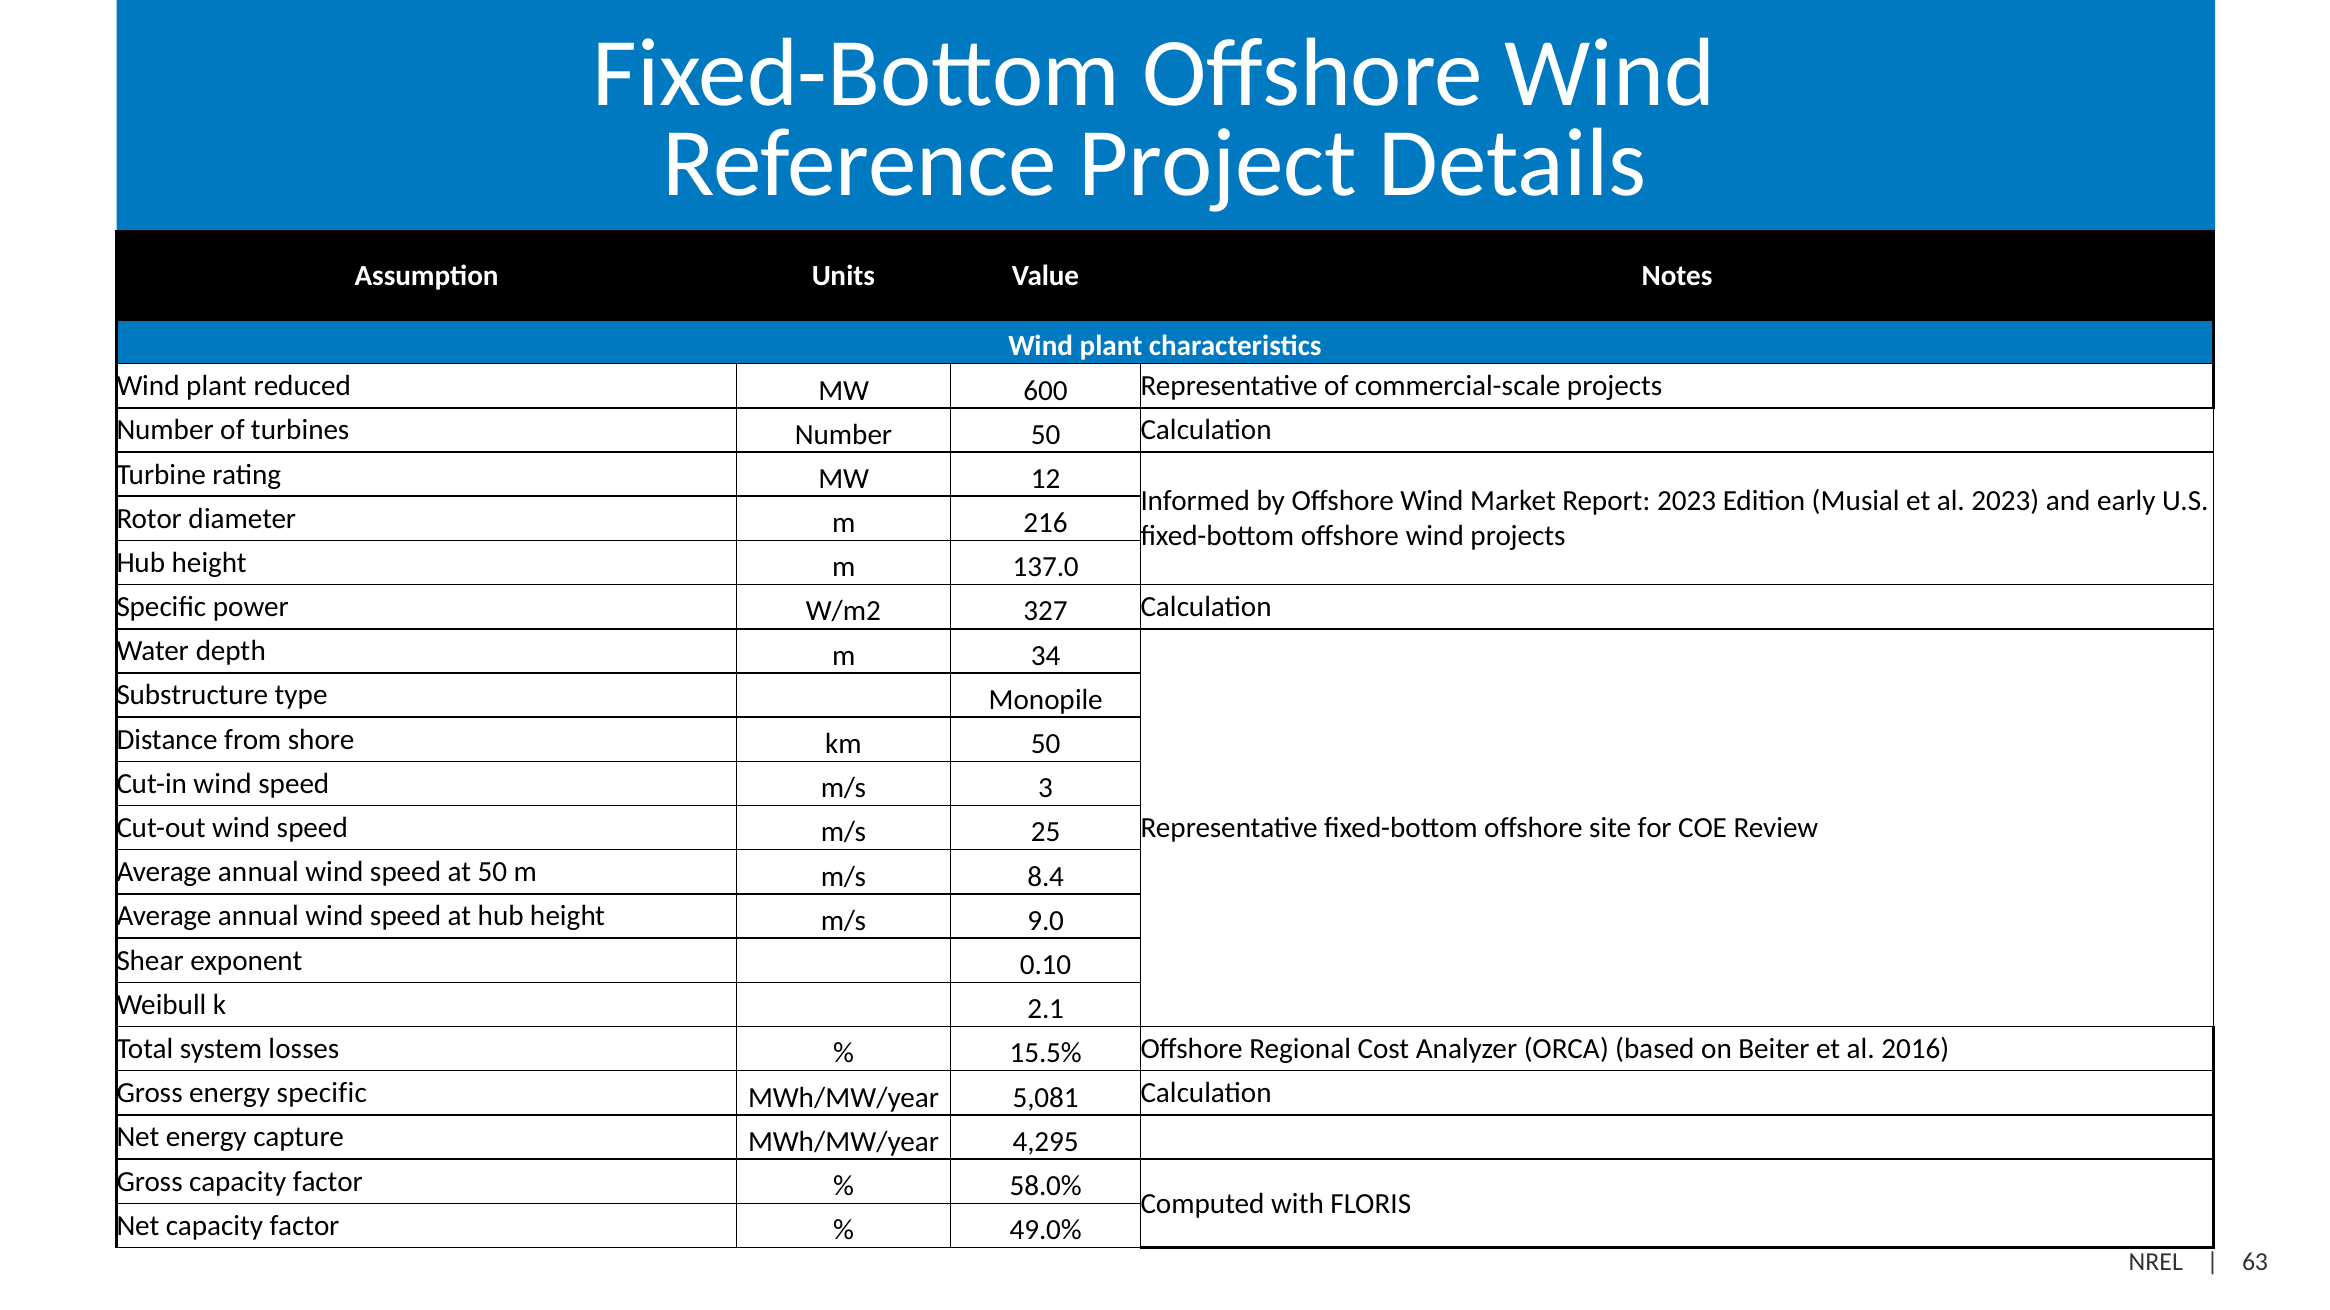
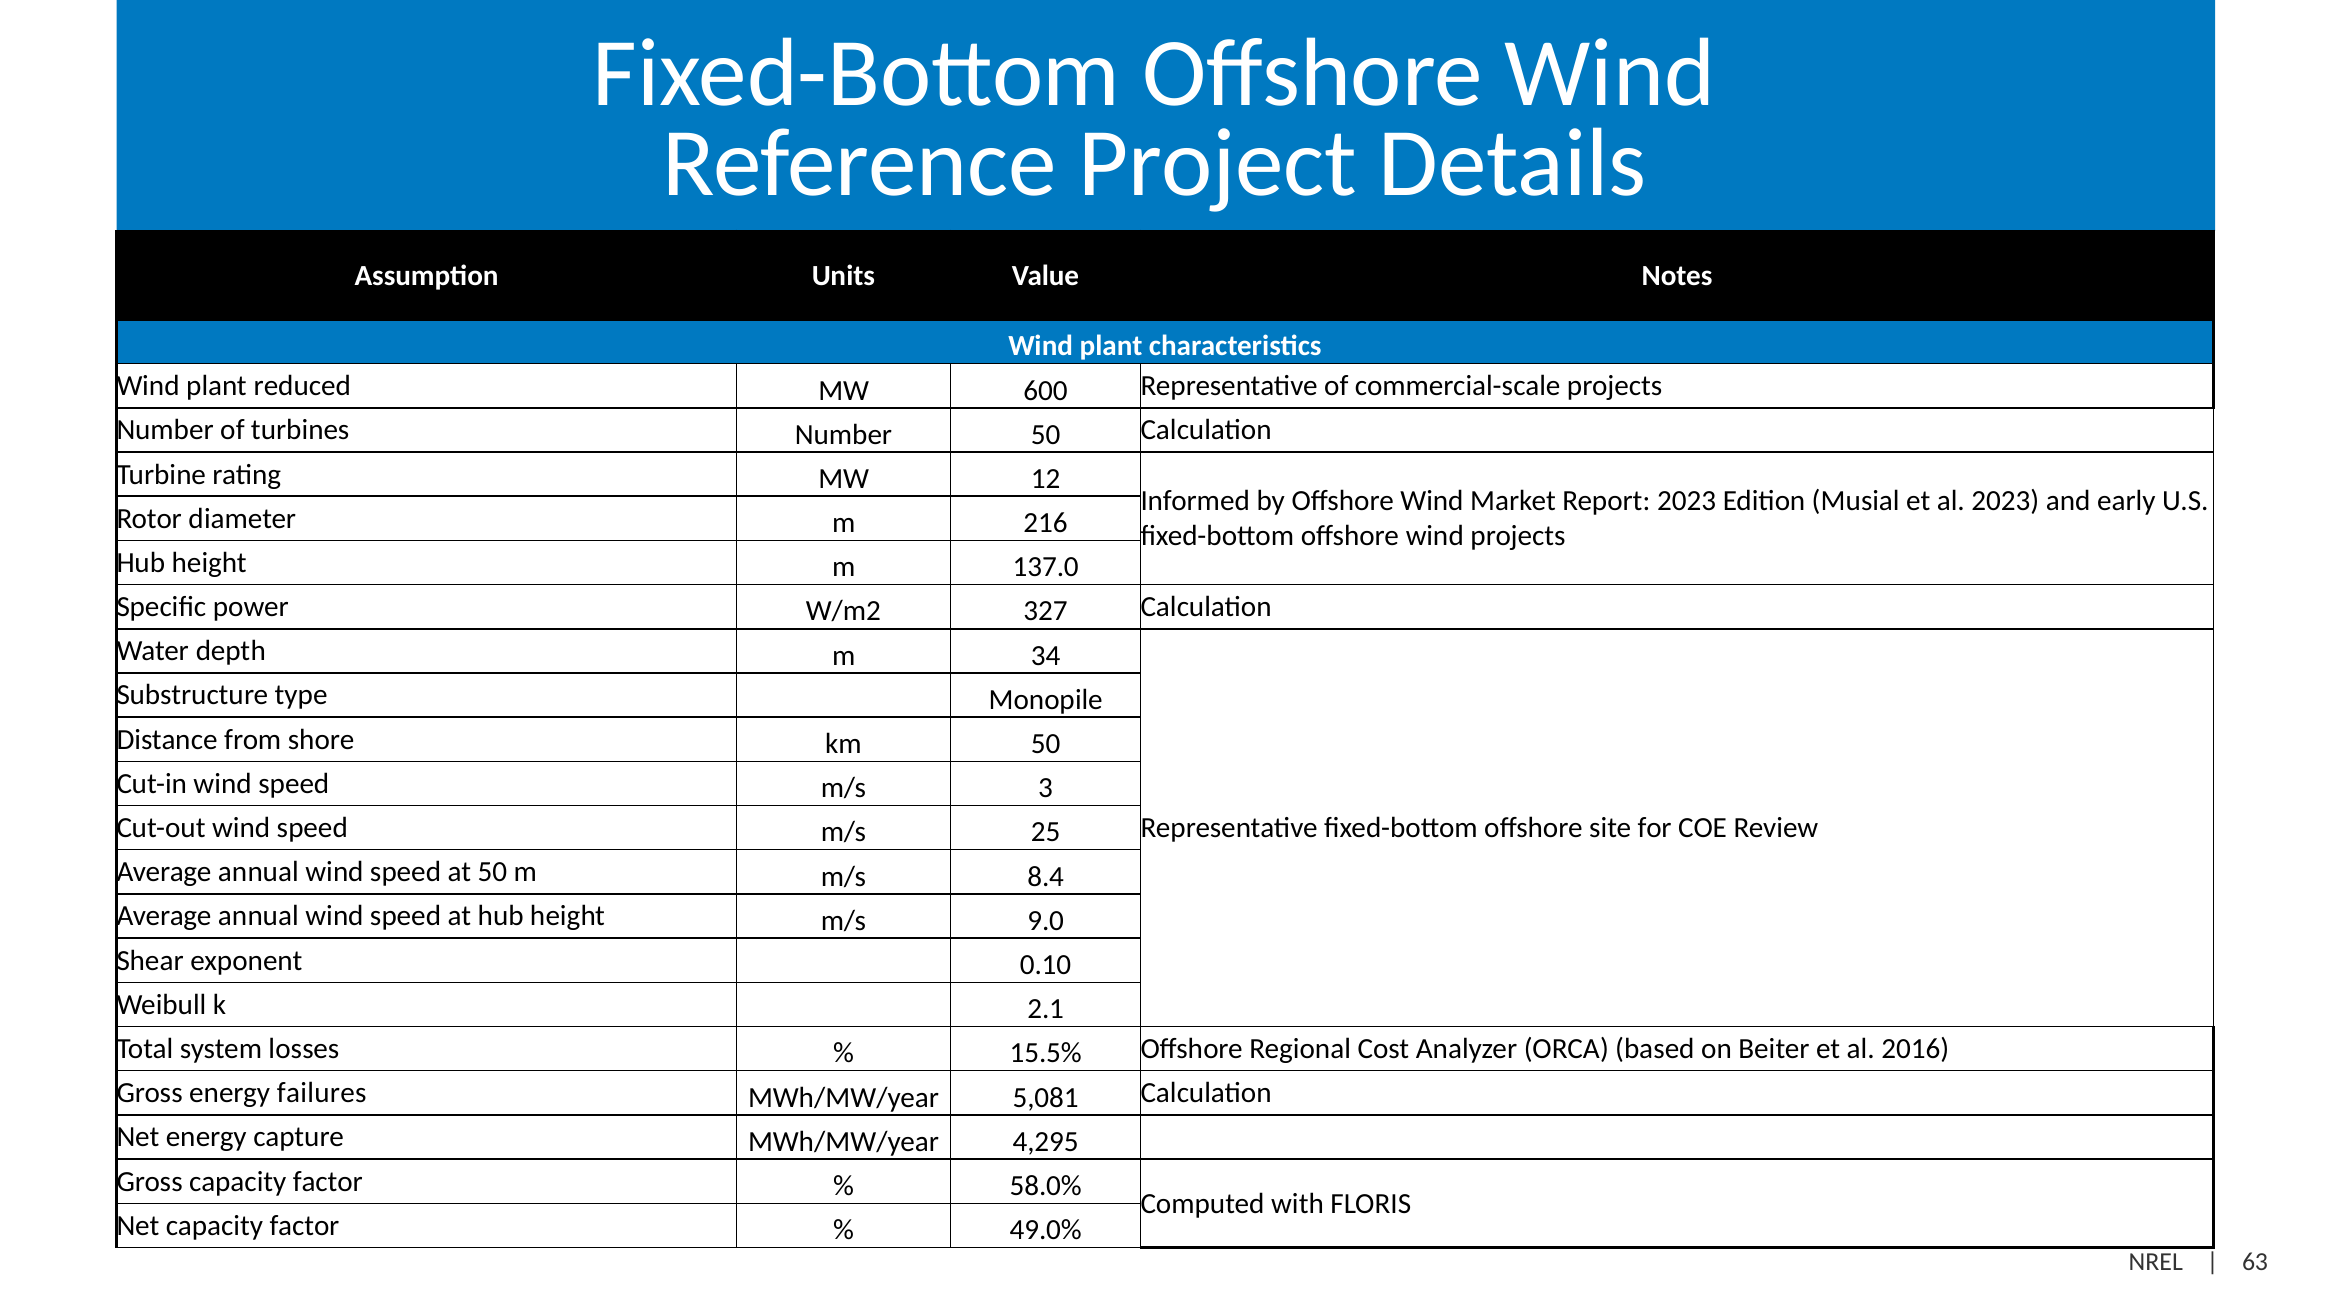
energy specific: specific -> failures (322, 1094)
